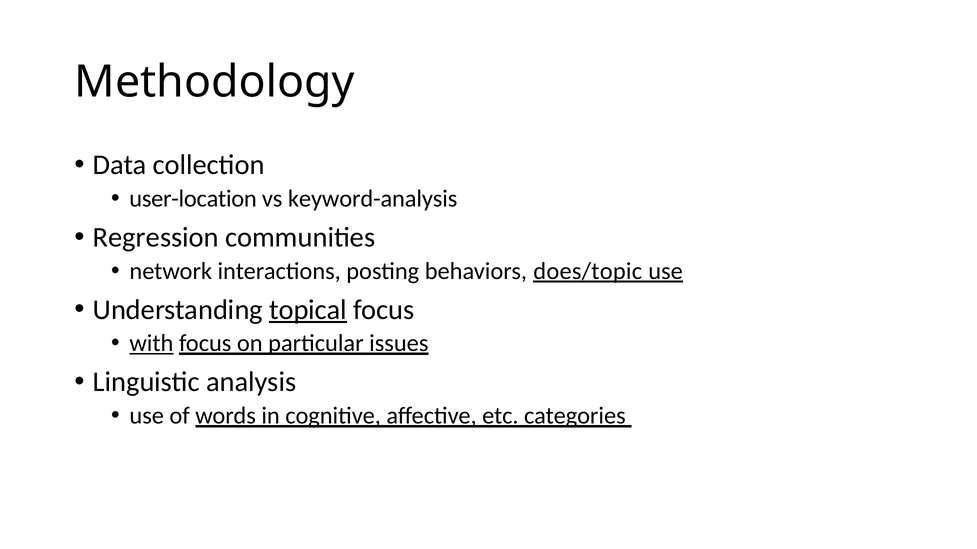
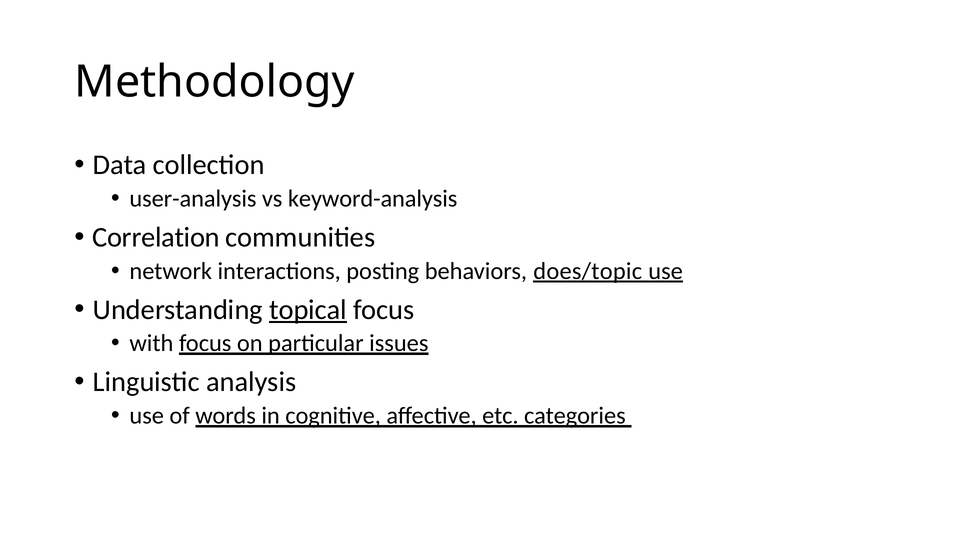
user-location: user-location -> user-analysis (193, 199)
Regression: Regression -> Correlation (156, 238)
with underline: present -> none (151, 344)
